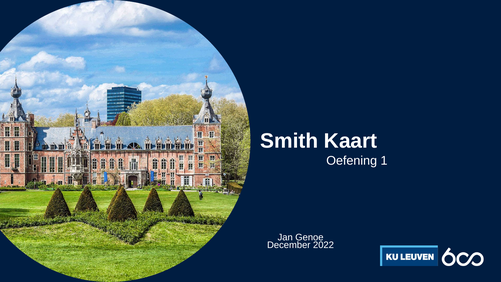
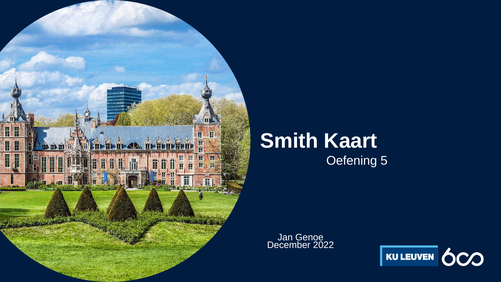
1: 1 -> 5 (384, 161)
